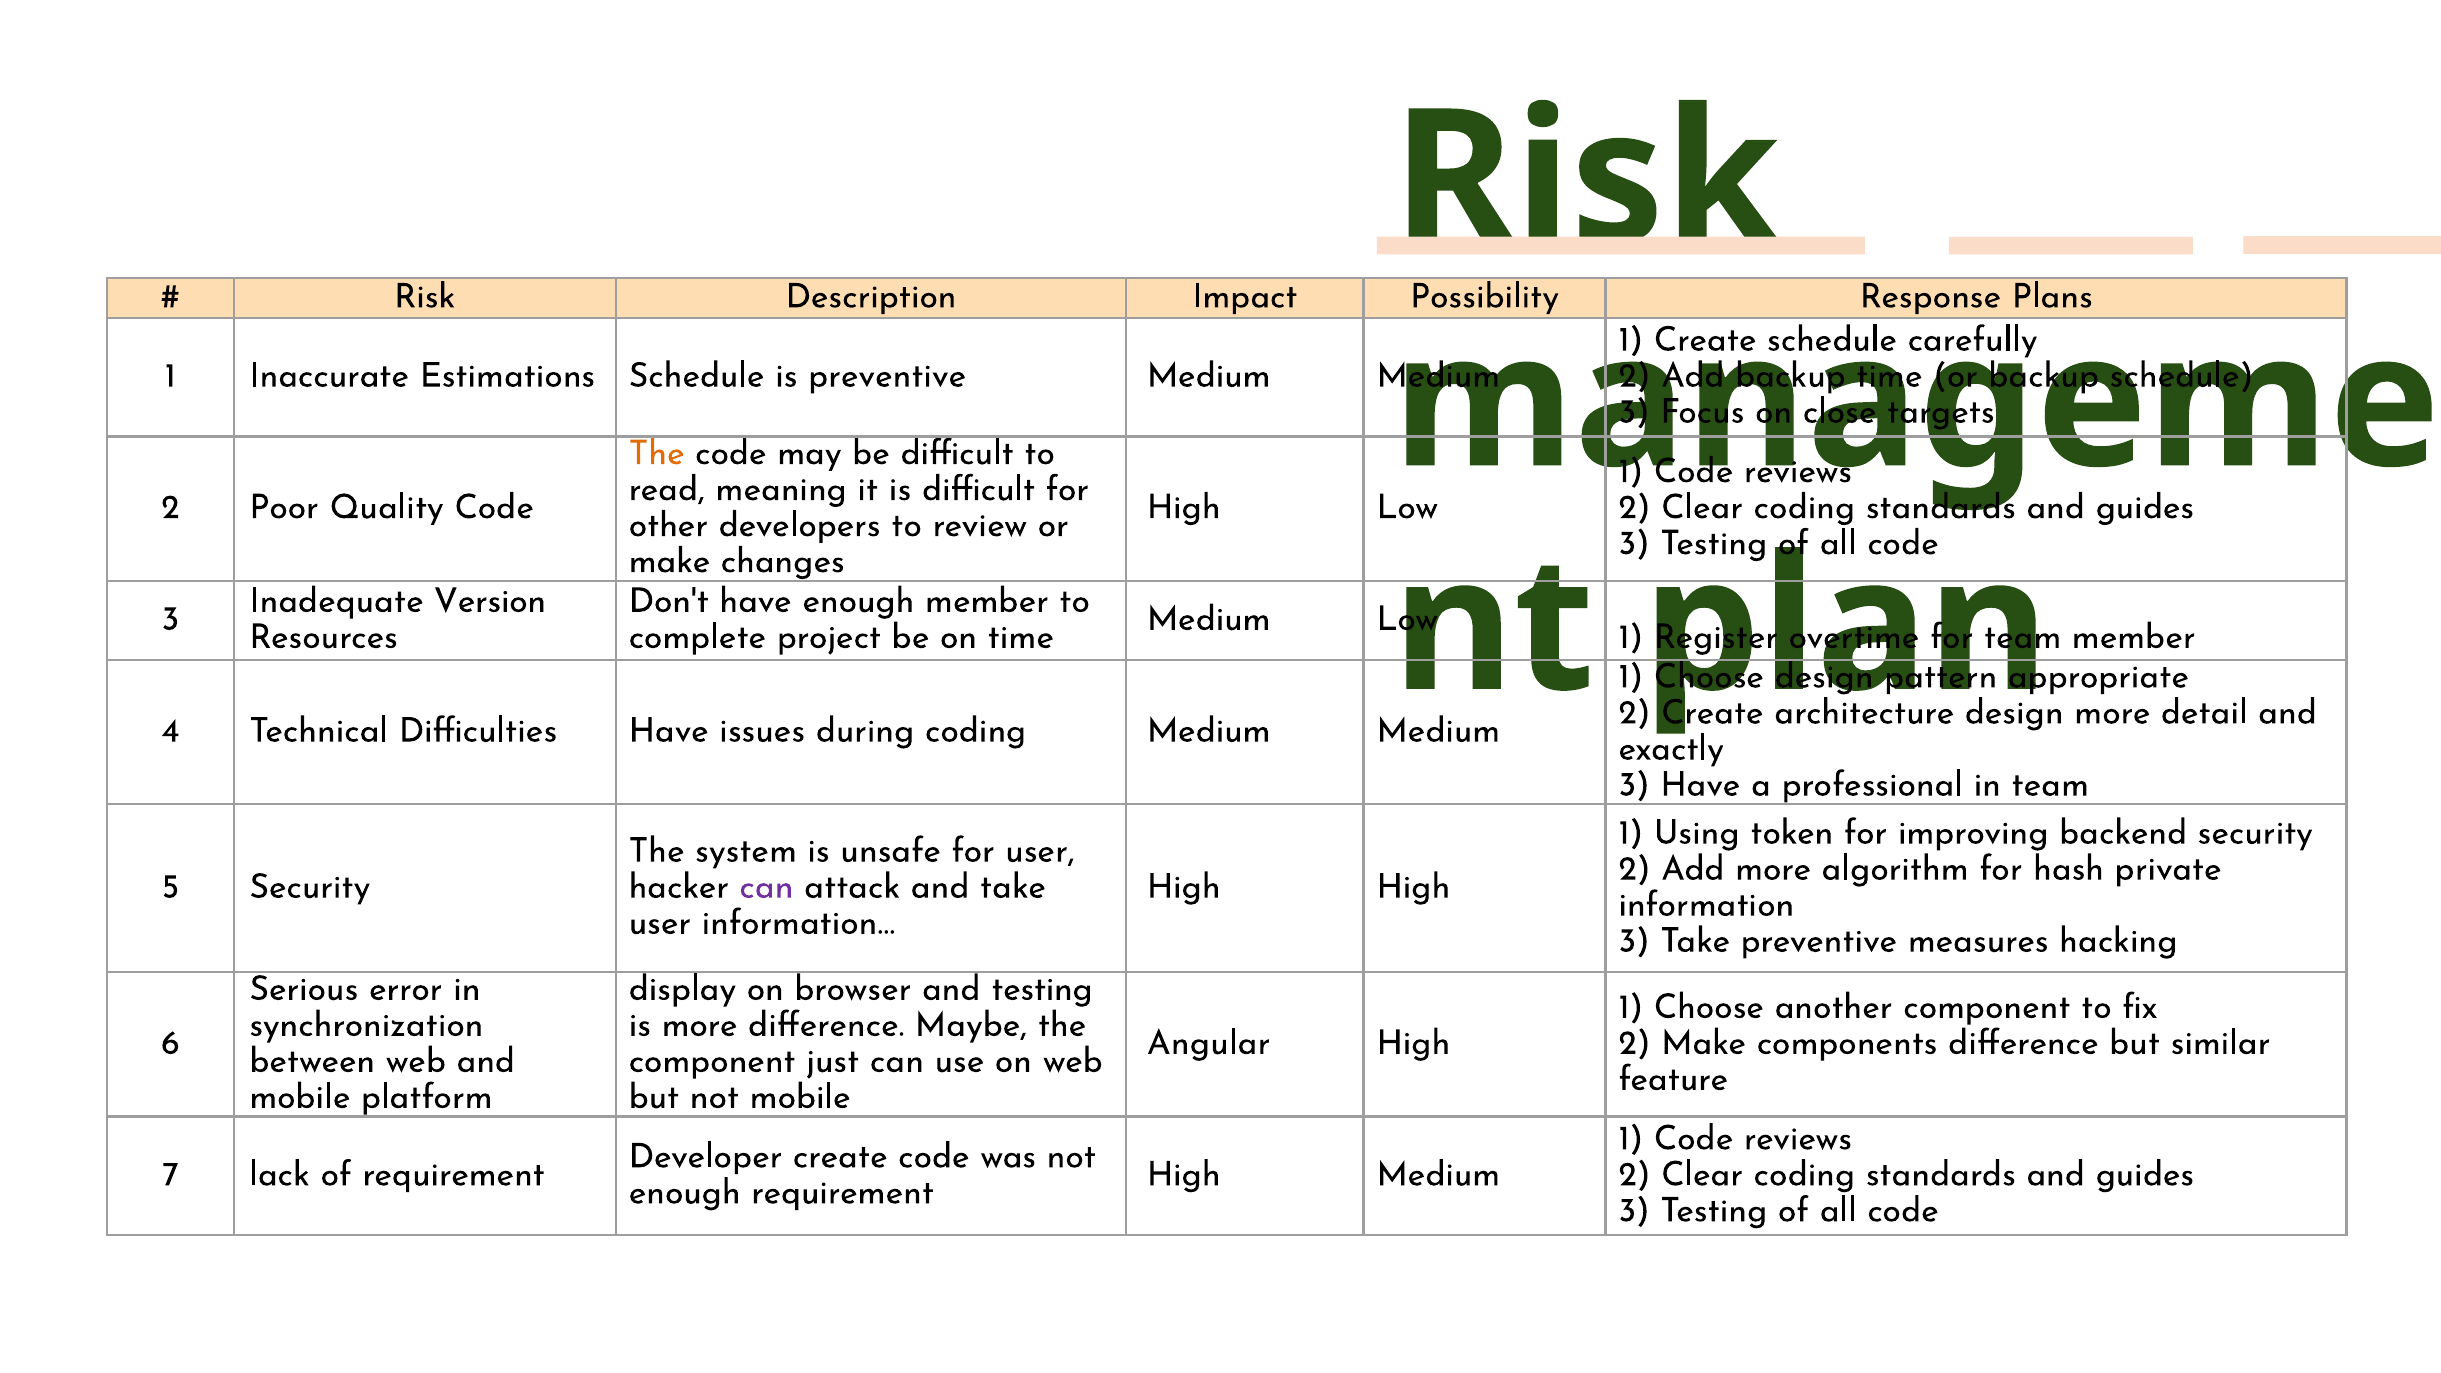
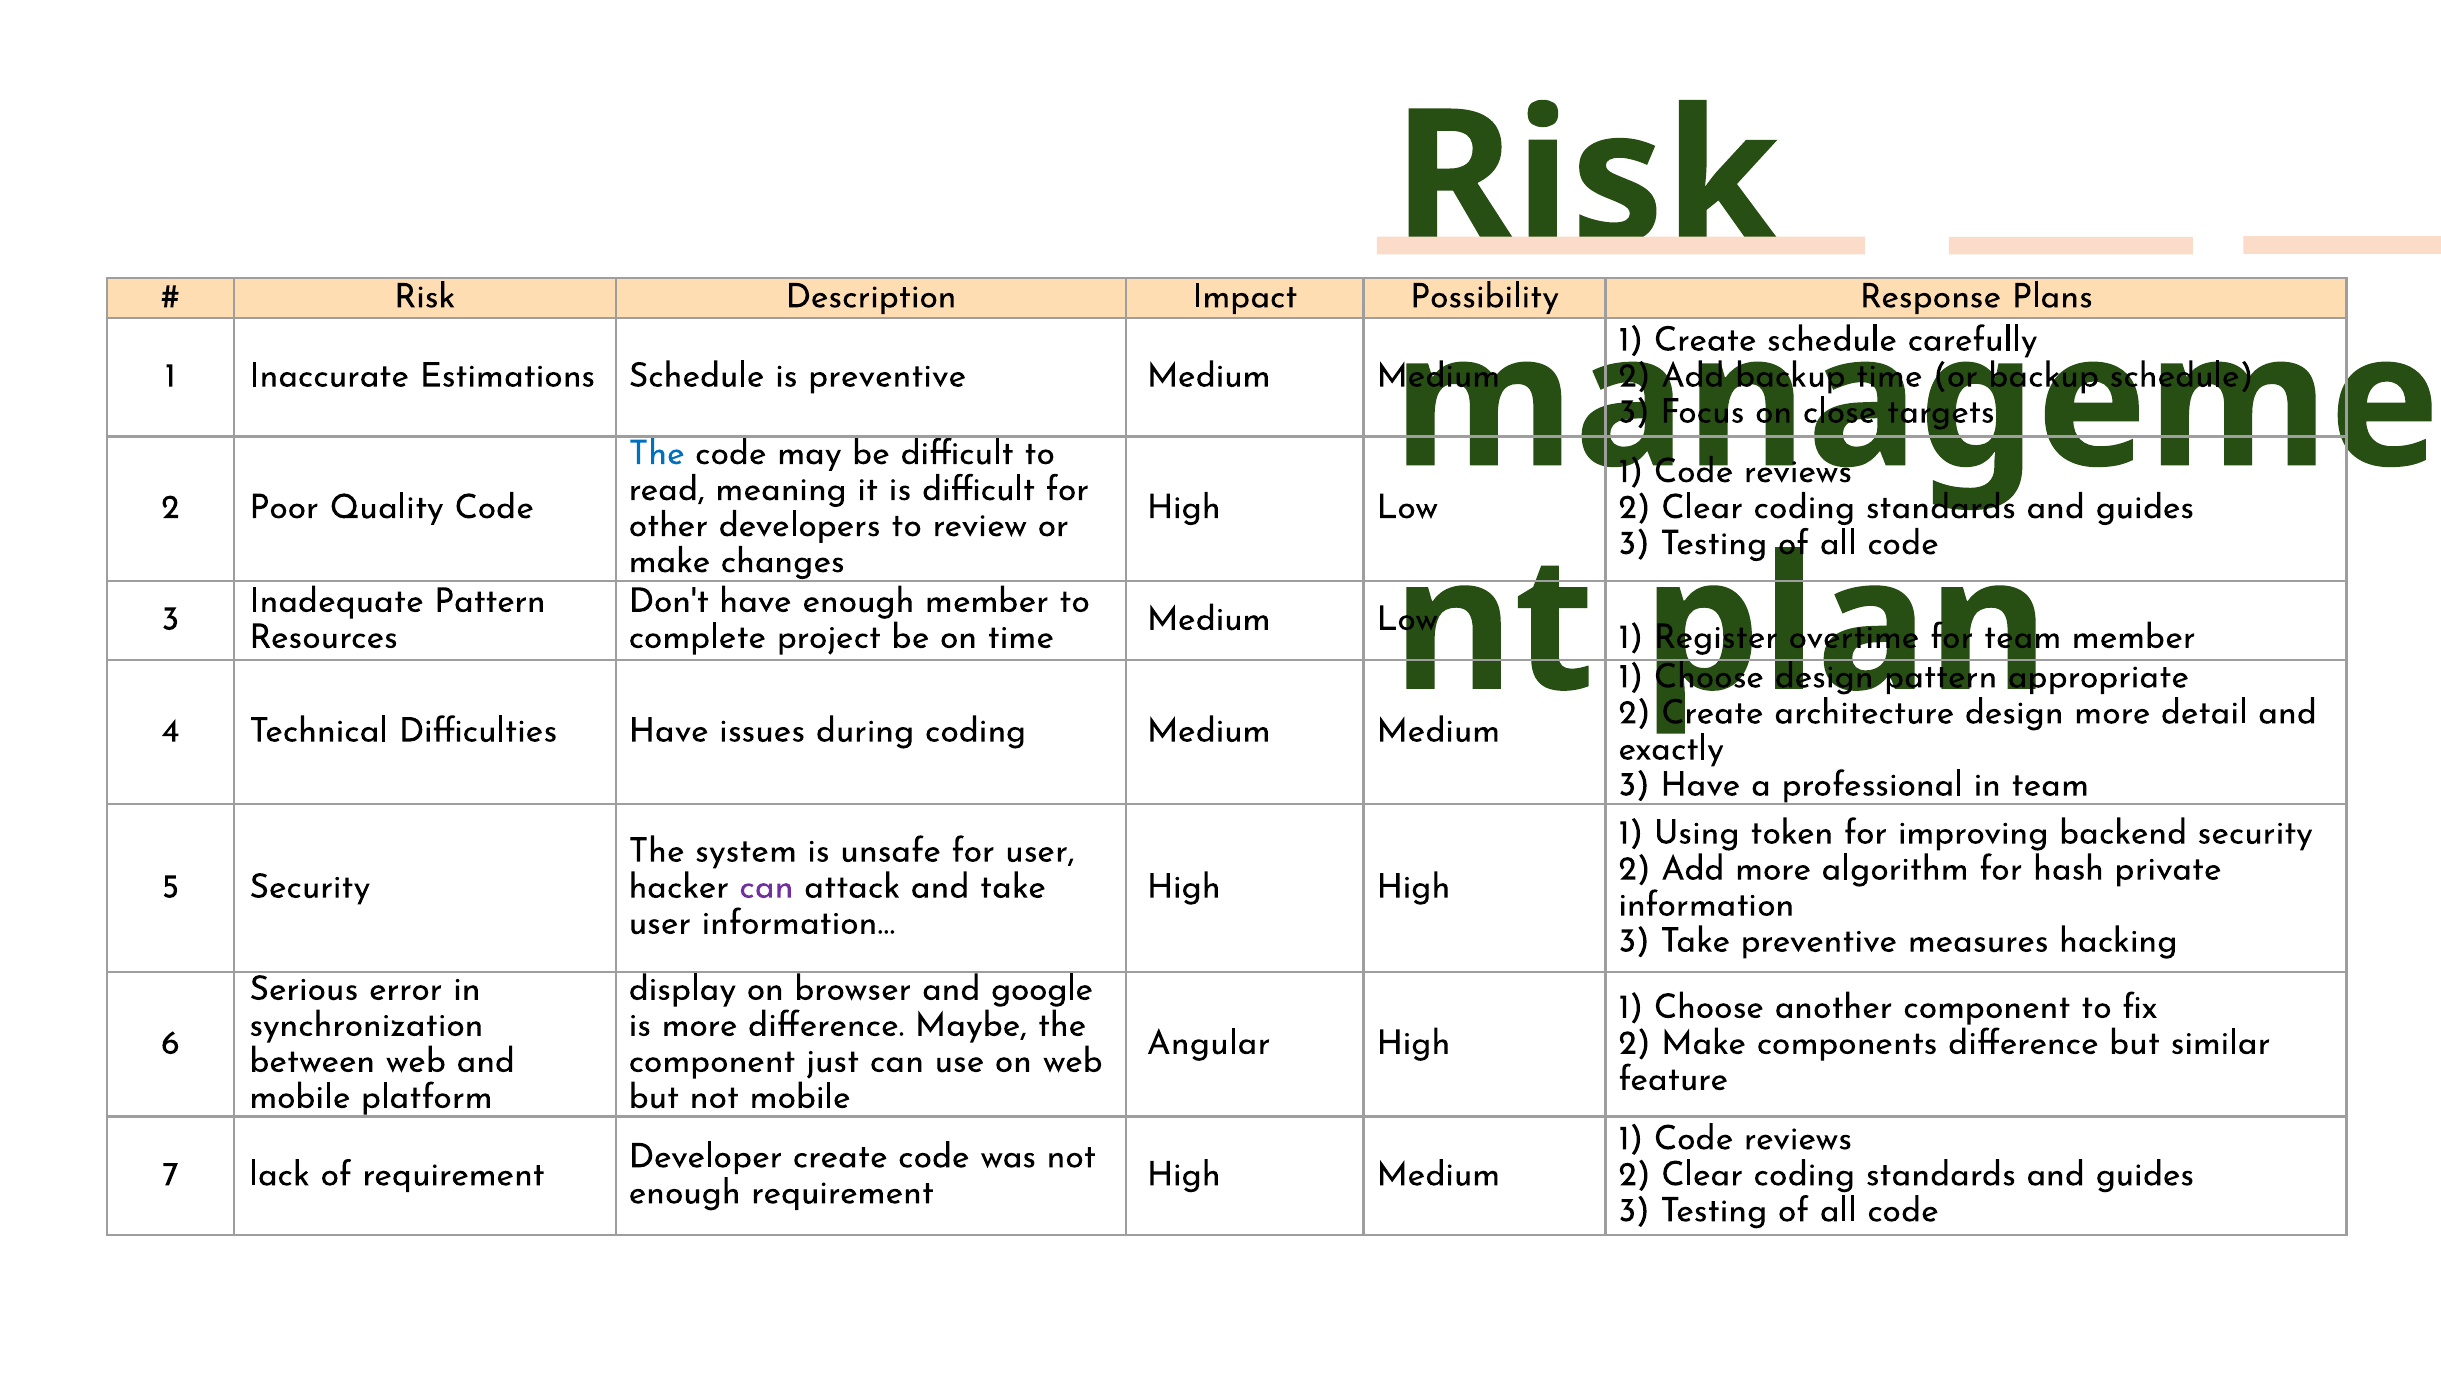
The colour: orange -> blue (657, 453)
Inadequate Version: Version -> Pattern (490, 601)
and testing: testing -> google (1042, 989)
